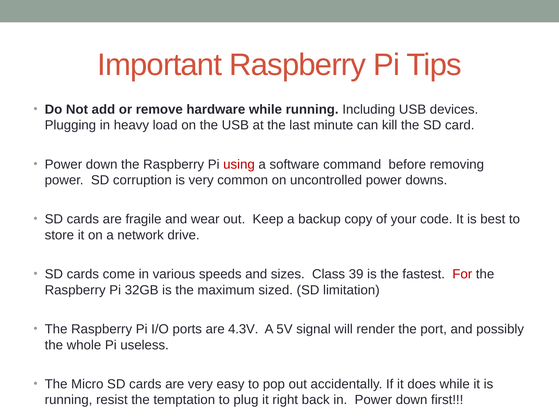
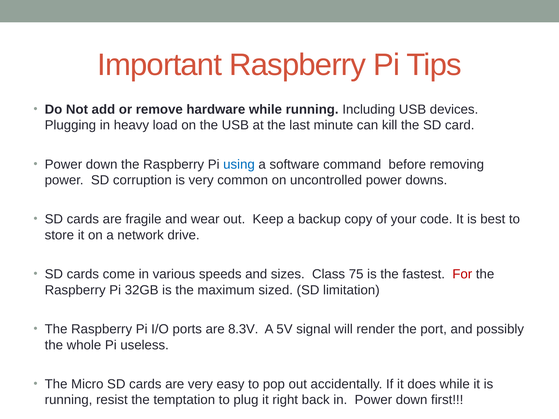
using colour: red -> blue (239, 164)
39: 39 -> 75 (356, 274)
4.3V: 4.3V -> 8.3V (243, 329)
